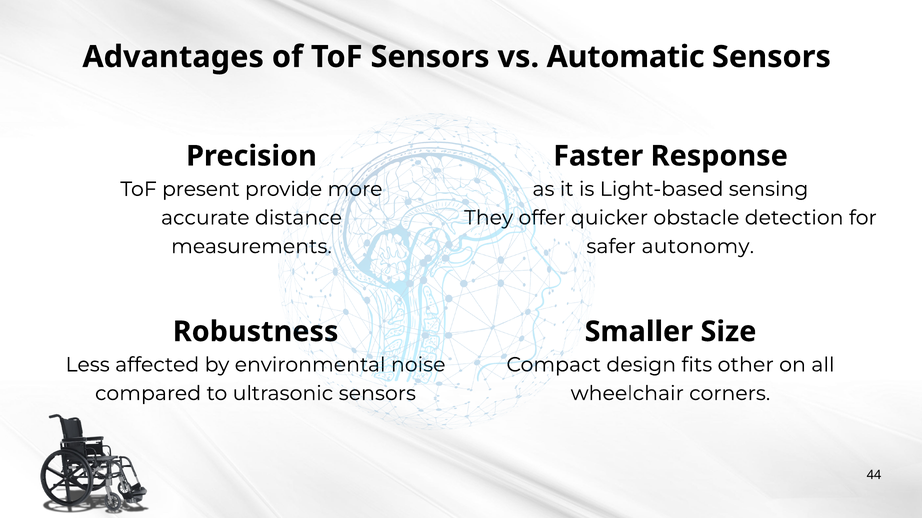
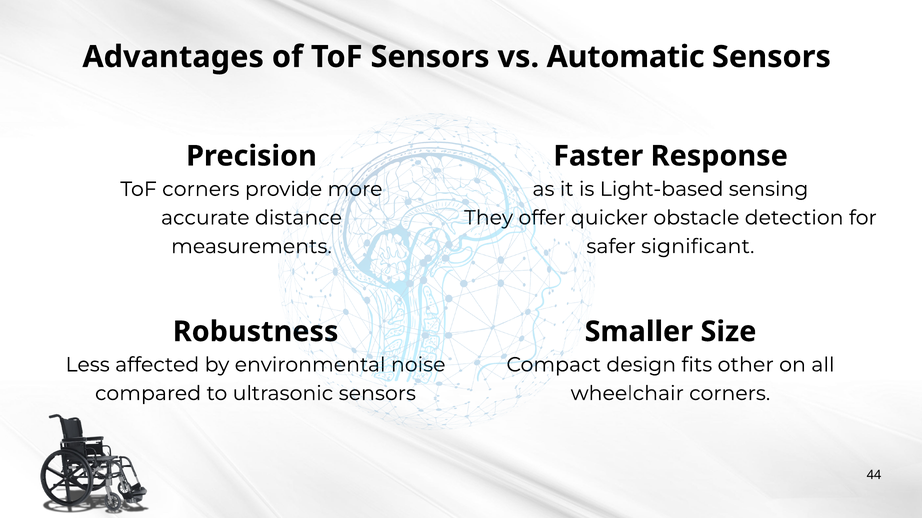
ToF present: present -> corners (201, 189)
autonomy: autonomy -> significant (698, 247)
